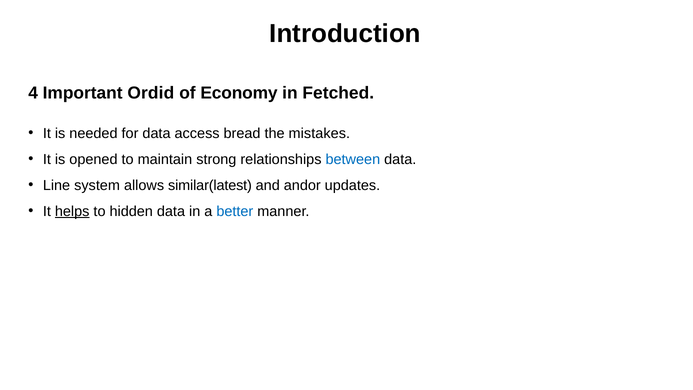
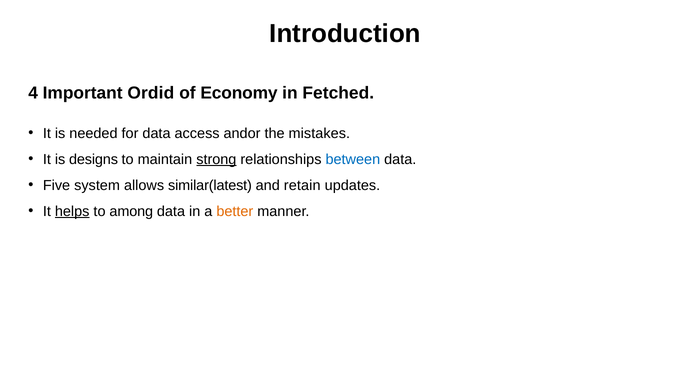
bread: bread -> andor (242, 133)
opened: opened -> designs (94, 159)
strong underline: none -> present (216, 159)
Line: Line -> Five (57, 185)
andor: andor -> retain (302, 185)
hidden: hidden -> among (131, 211)
better colour: blue -> orange (235, 211)
